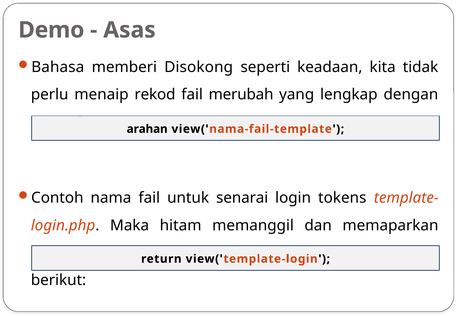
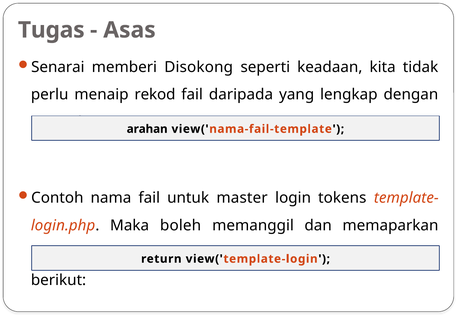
Demo: Demo -> Tugas (51, 30)
Bahasa: Bahasa -> Senarai (58, 67)
merubah: merubah -> daripada (241, 95)
senarai: senarai -> master (242, 198)
Maka hitam: hitam -> boleh (181, 226)
